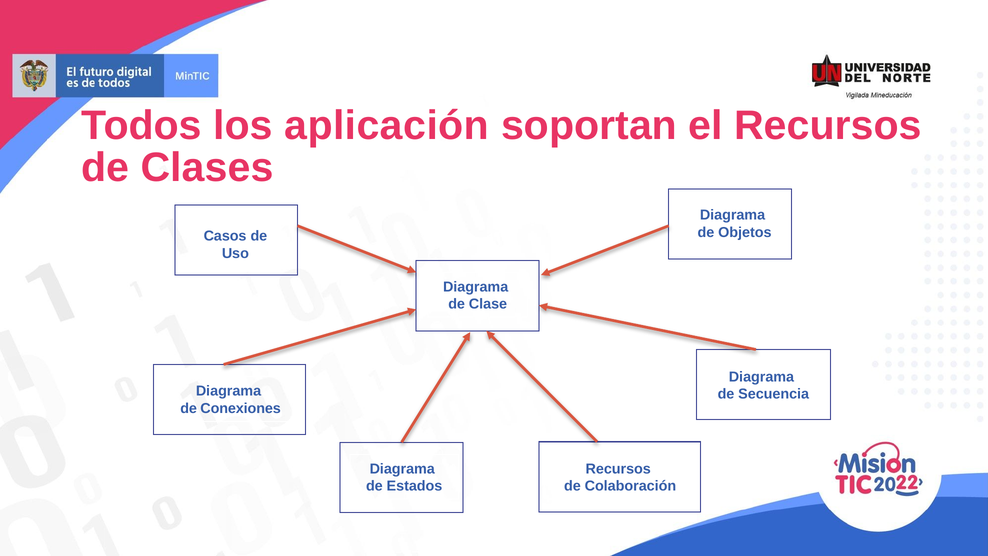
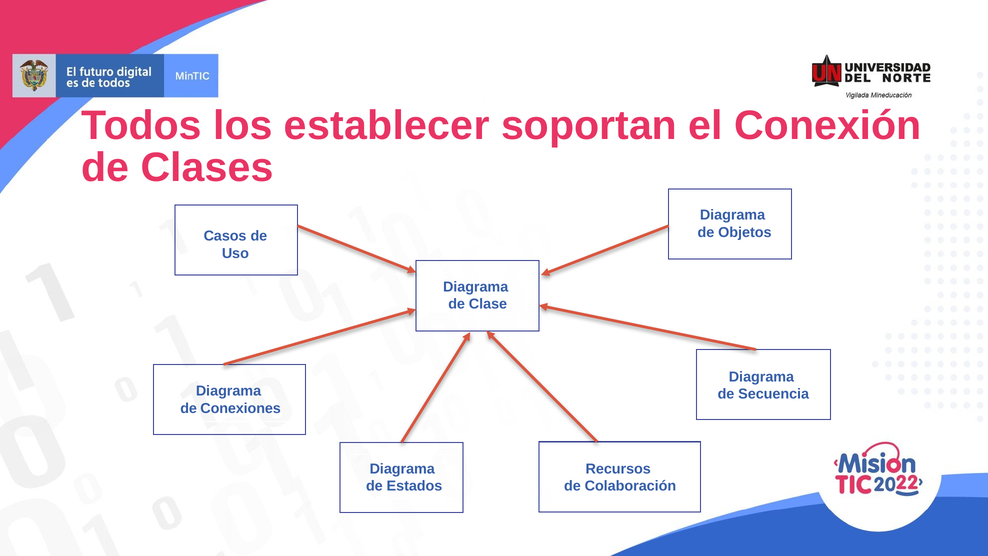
aplicación: aplicación -> establecer (387, 126)
el Recursos: Recursos -> Conexión (828, 126)
